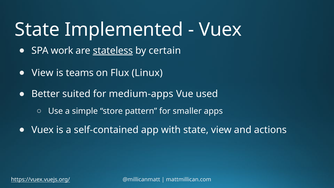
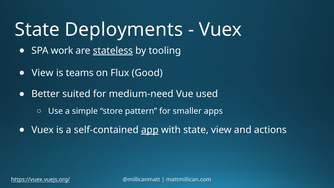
Implemented: Implemented -> Deployments (124, 30)
certain: certain -> tooling (165, 51)
Linux: Linux -> Good (147, 73)
medium-apps: medium-apps -> medium-need (141, 94)
app underline: none -> present (150, 130)
